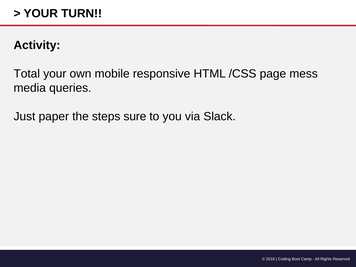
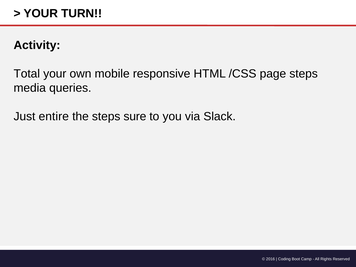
page mess: mess -> steps (304, 74)
paper: paper -> entire (54, 116)
